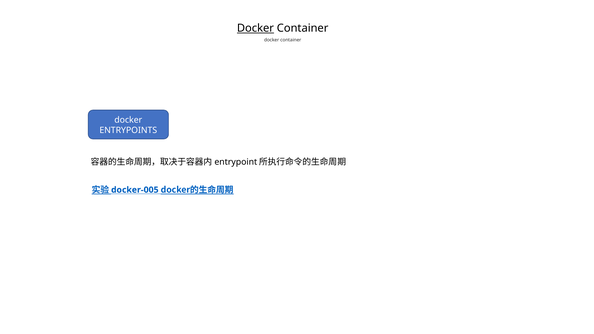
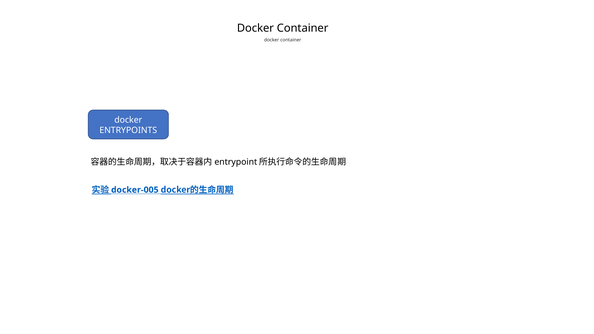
Docker underline: present -> none (255, 28)
